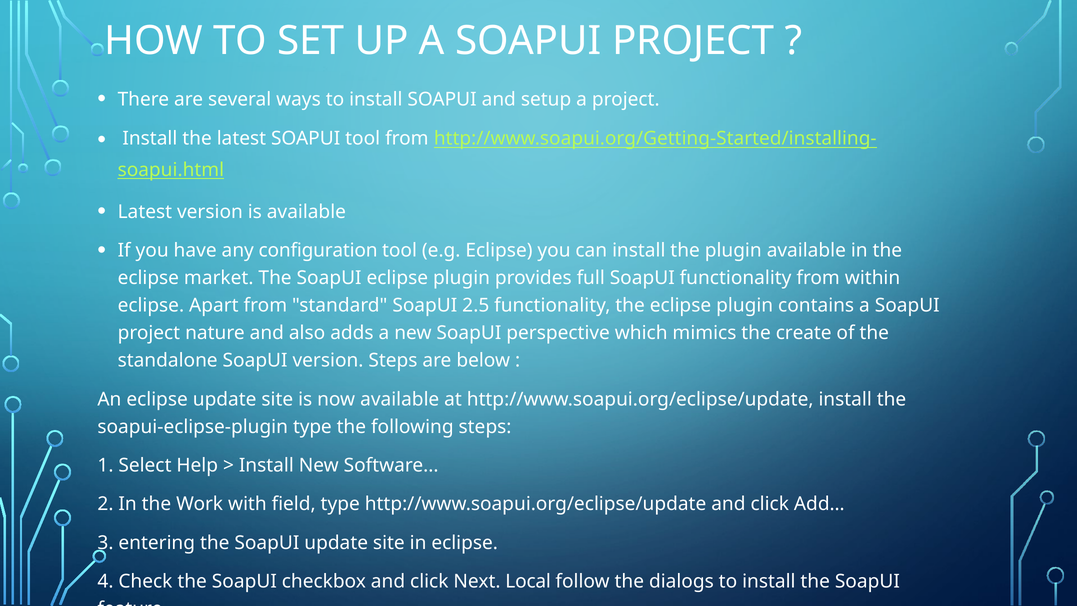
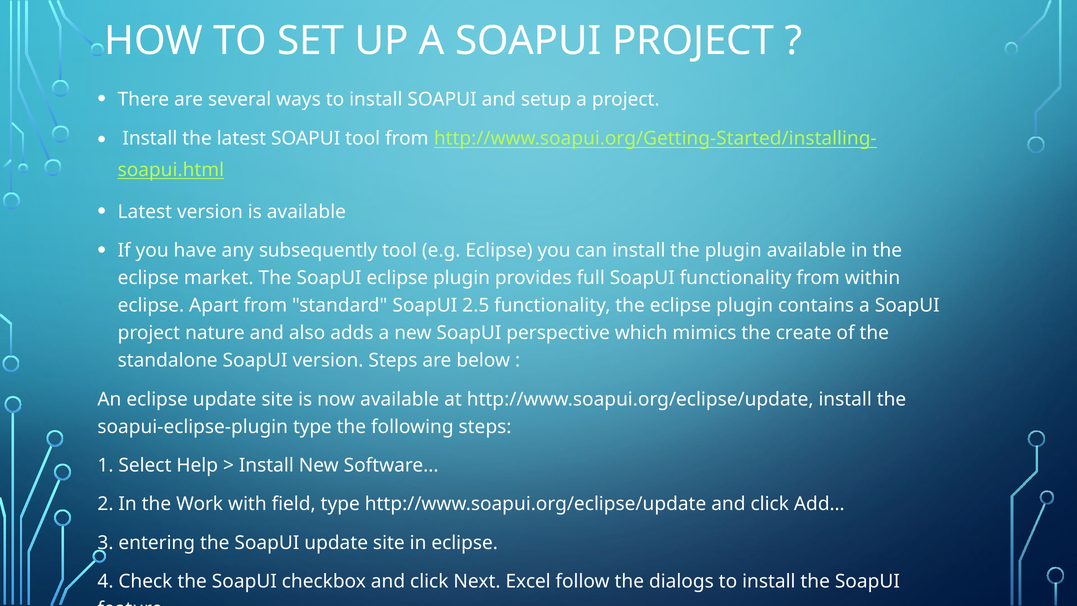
configuration: configuration -> subsequently (318, 251)
Local: Local -> Excel (528, 581)
